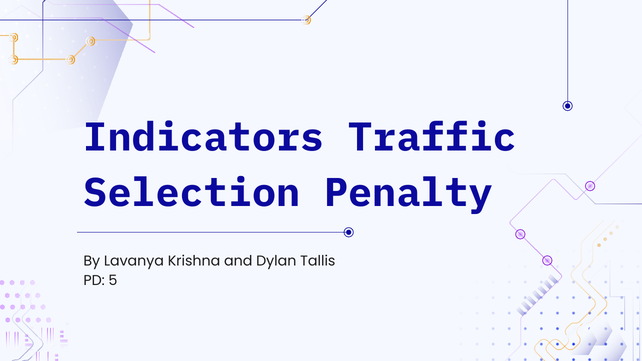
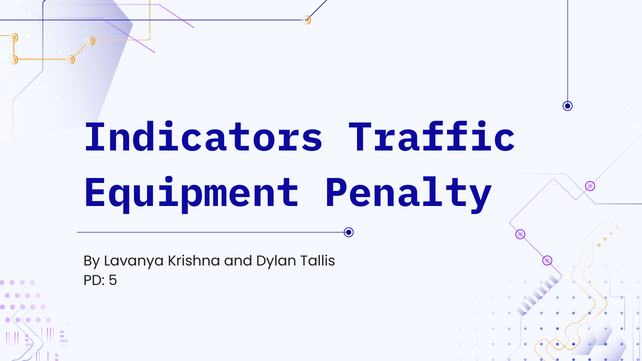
Selection: Selection -> Equipment (192, 193)
